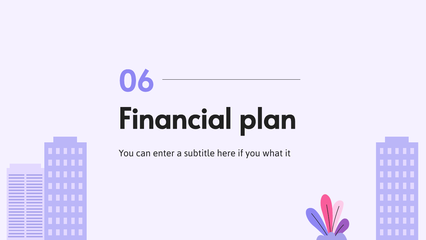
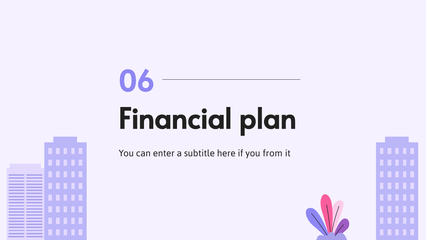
what: what -> from (273, 153)
